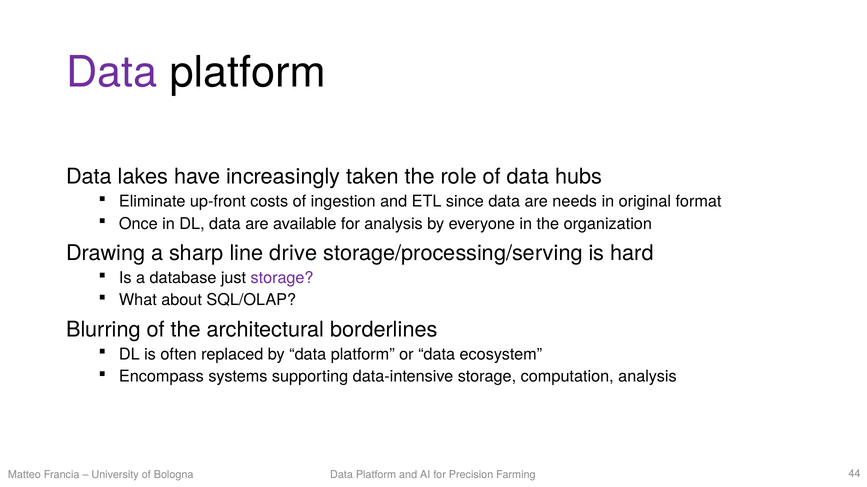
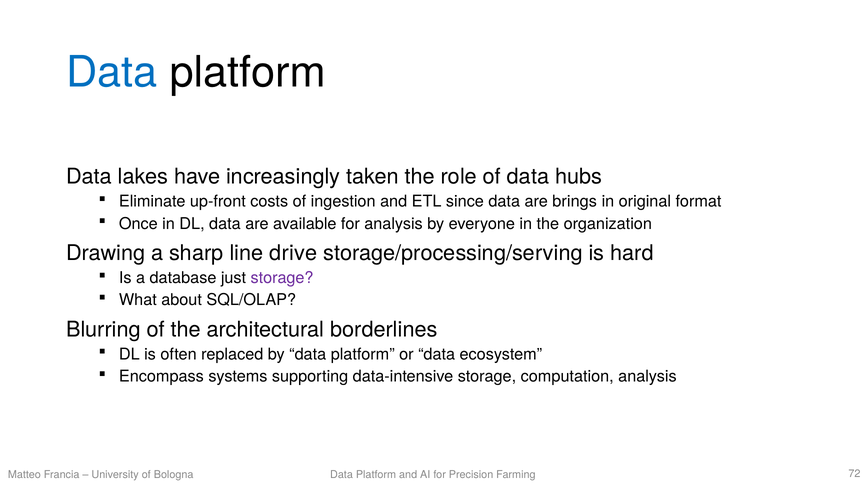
Data colour: purple -> blue (112, 73)
needs: needs -> brings (575, 202)
44: 44 -> 72 (854, 474)
